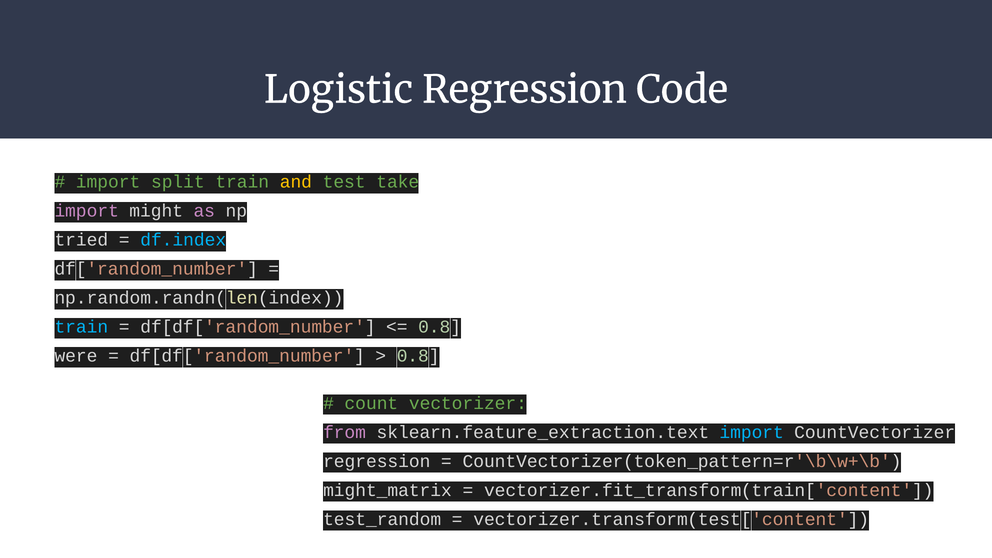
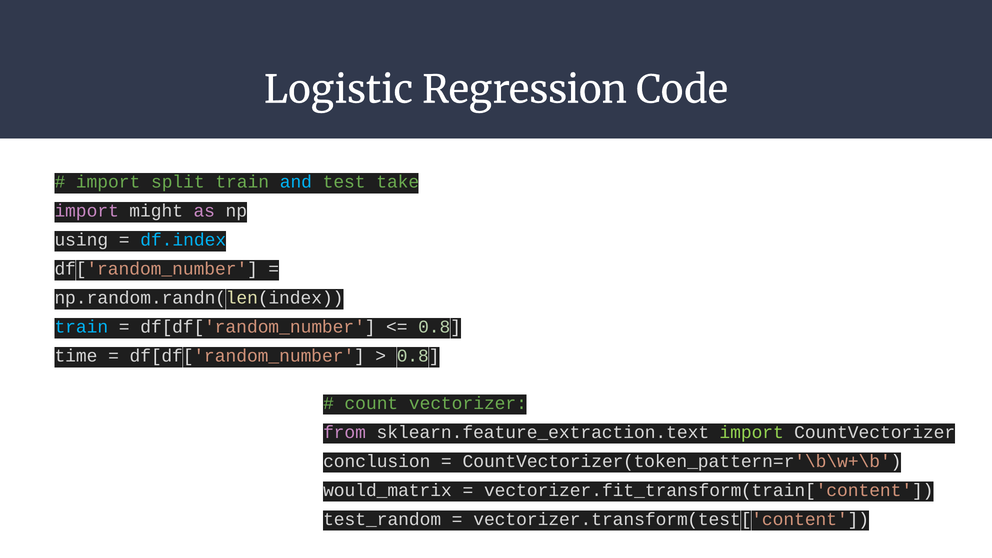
and colour: yellow -> light blue (296, 182)
tried: tried -> using (81, 240)
were: were -> time (76, 356)
import colour: light blue -> light green (752, 432)
regression: regression -> conclusion (377, 461)
might_matrix: might_matrix -> would_matrix (387, 490)
